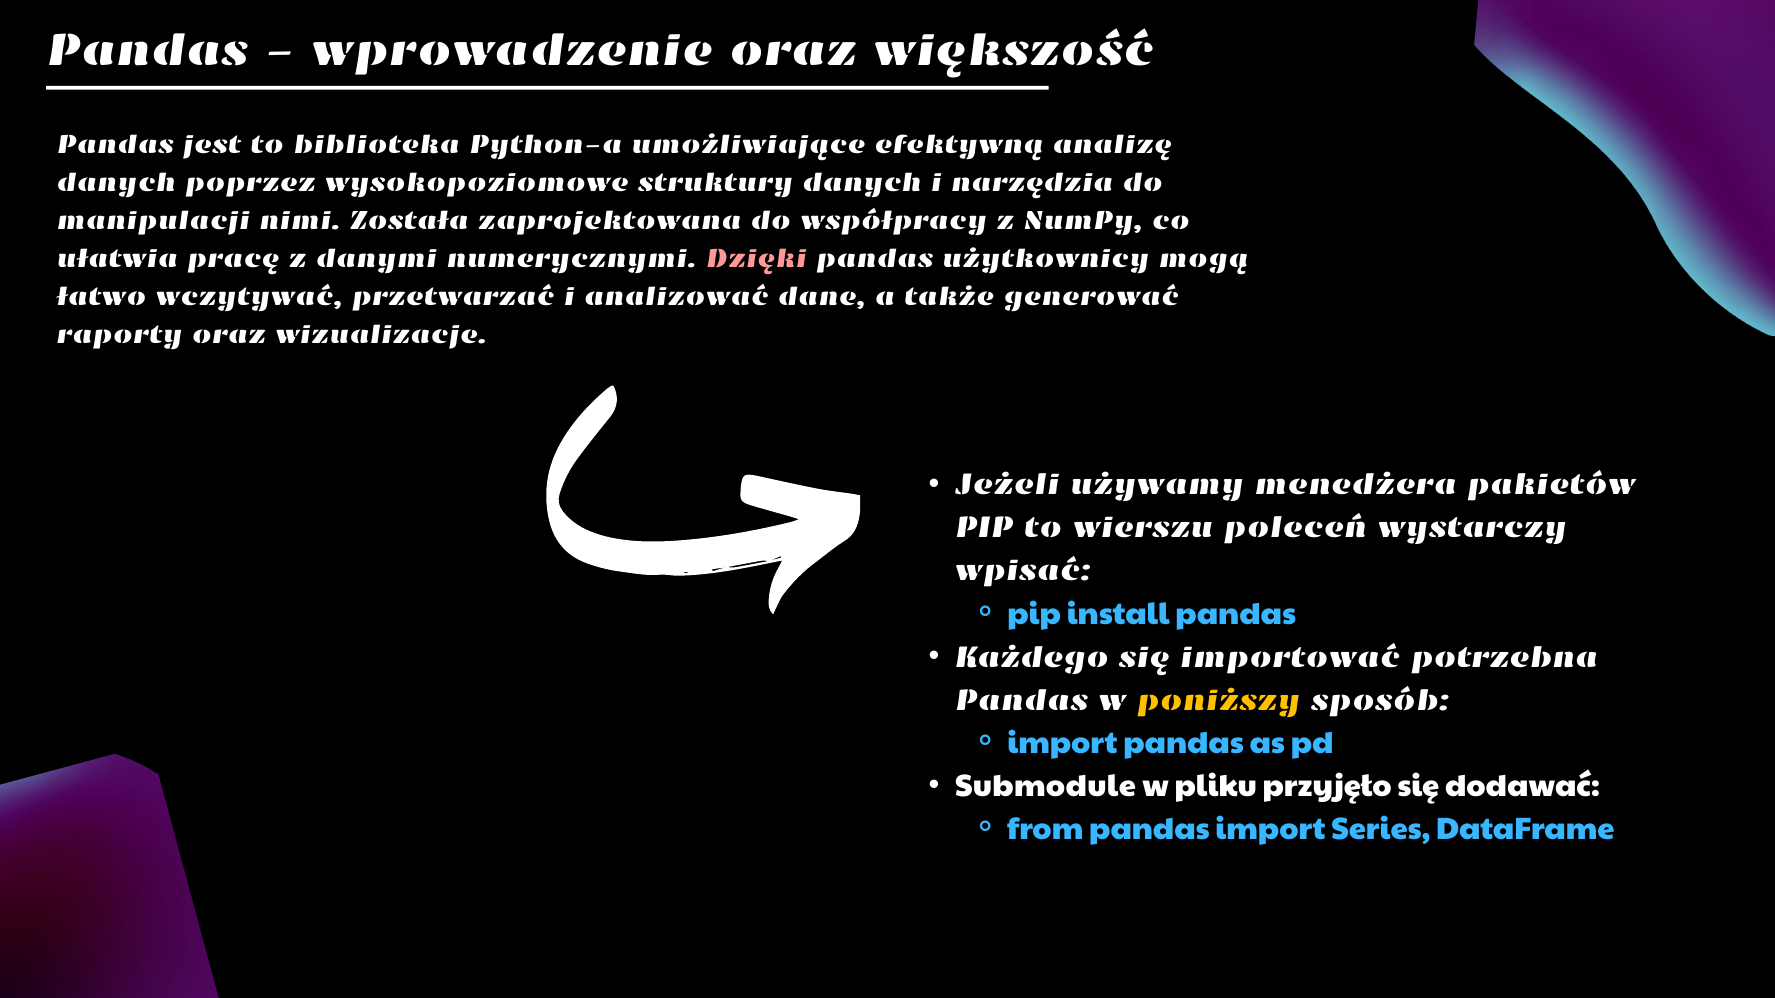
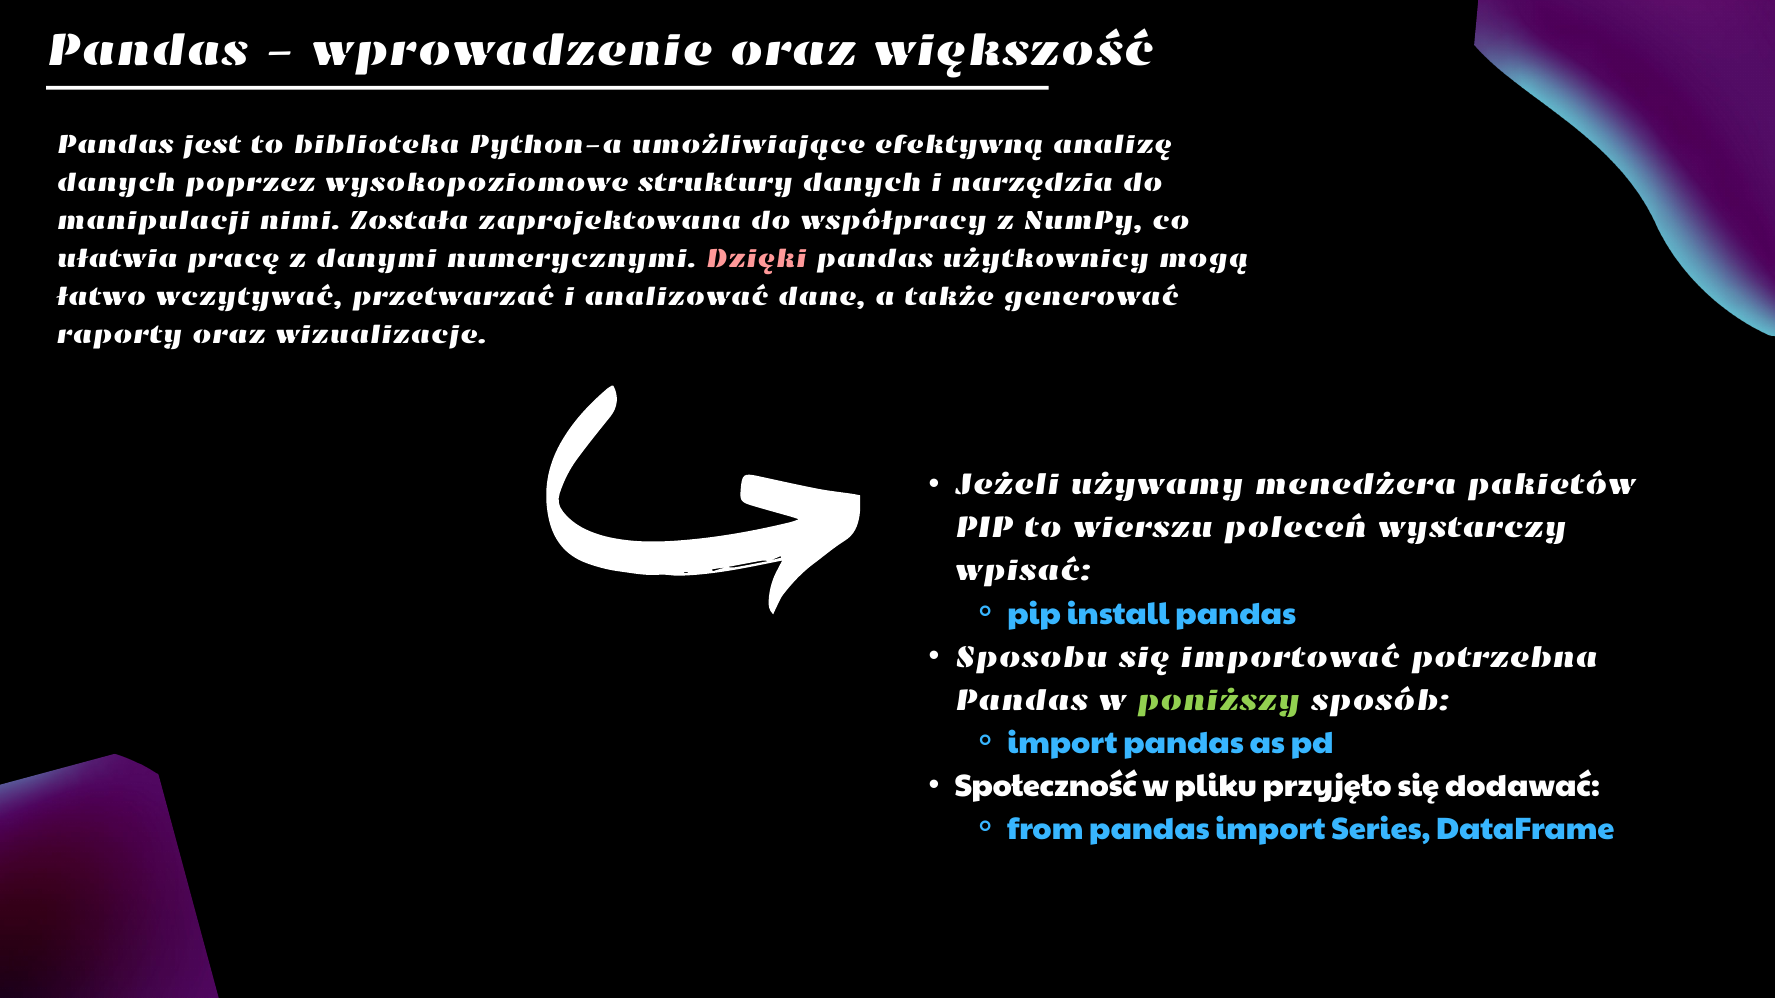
Każdego: Każdego -> Sposobu (1032, 657)
poniższy colour: yellow -> light green (1219, 700)
Submodule: Submodule -> Społeczność (1046, 787)
